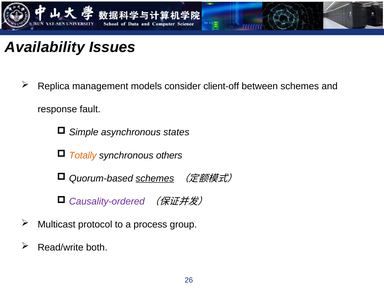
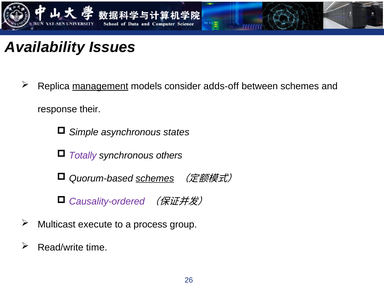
management underline: none -> present (100, 86)
client-off: client-off -> adds-off (221, 86)
fault: fault -> their (90, 109)
Totally colour: orange -> purple (83, 155)
protocol: protocol -> execute (95, 224)
both: both -> time (97, 248)
